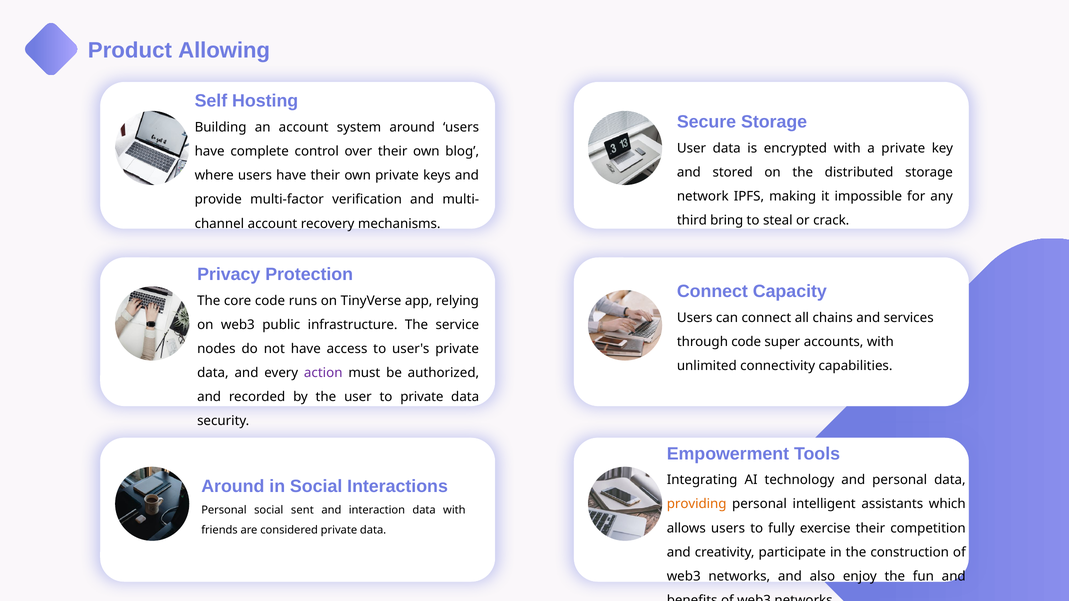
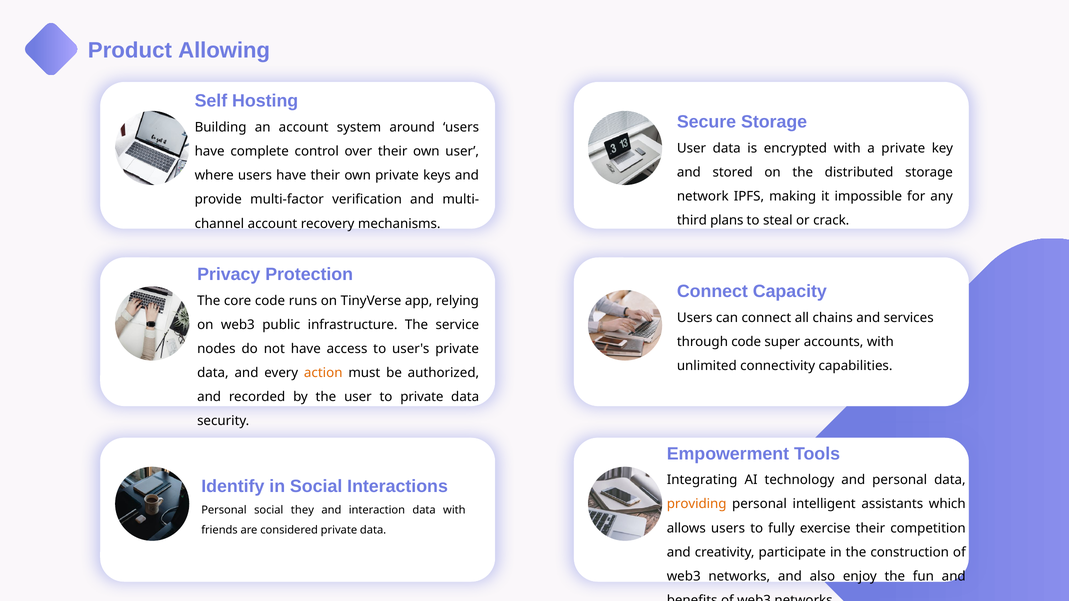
own blog: blog -> user (462, 152)
bring: bring -> plans (727, 220)
action colour: purple -> orange (323, 373)
Around: Around -> Identify (233, 487)
sent: sent -> they (302, 510)
